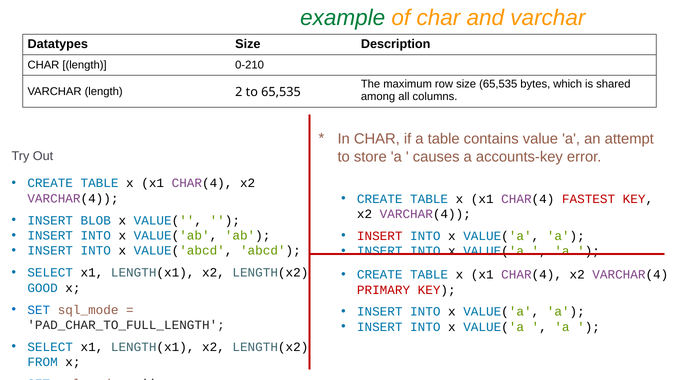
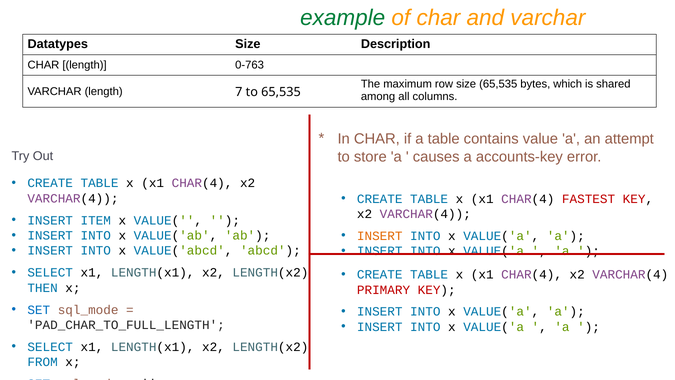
0-210: 0-210 -> 0-763 (250, 65)
2: 2 -> 7 (239, 92)
BLOB: BLOB -> ITEM (96, 220)
INSERT colour: red -> orange (380, 236)
GOOD: GOOD -> THEN (43, 288)
